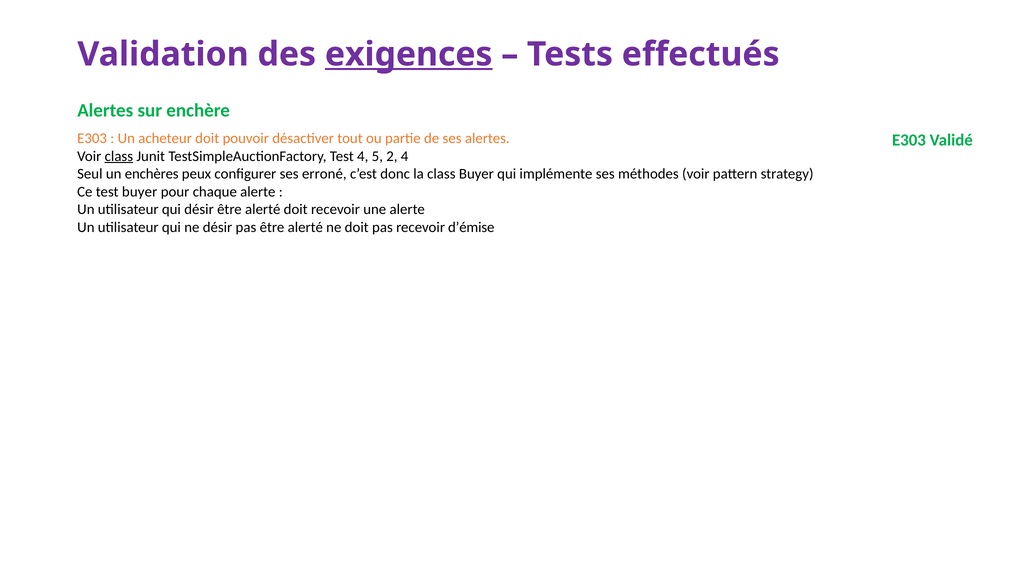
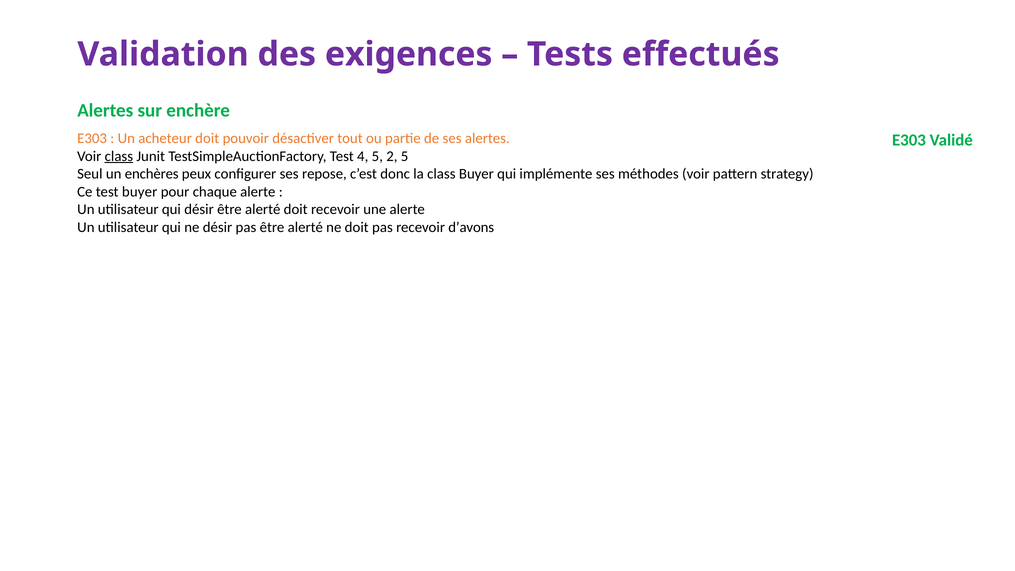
exigences underline: present -> none (409, 54)
2 4: 4 -> 5 (405, 156)
erroné: erroné -> repose (324, 174)
d’émise: d’émise -> d’avons (471, 227)
